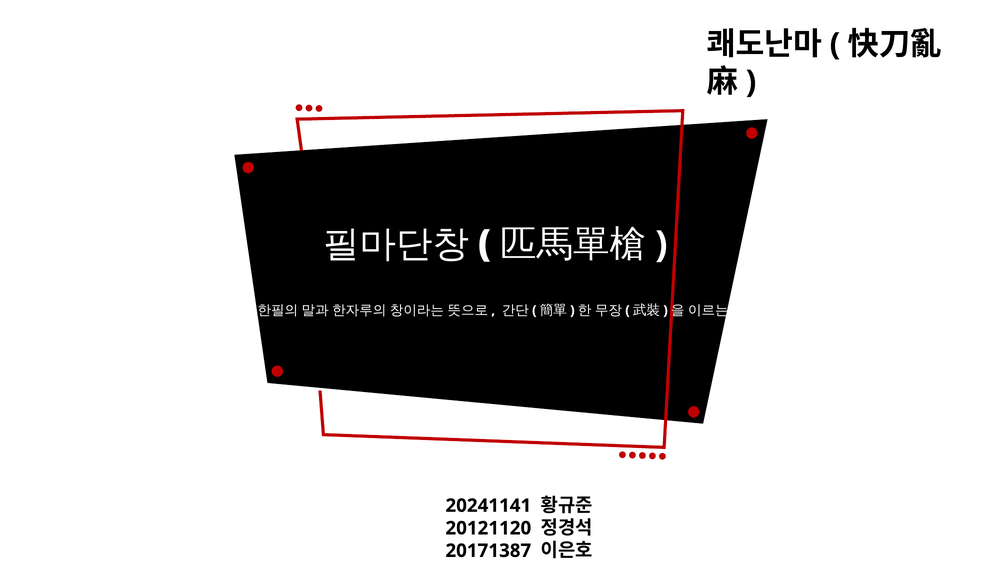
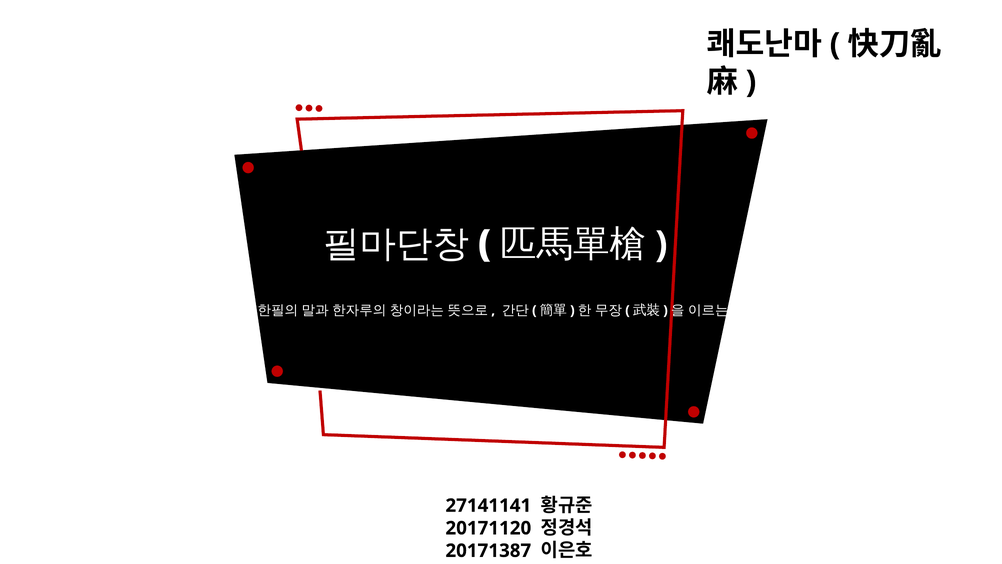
20241141: 20241141 -> 27141141 (488, 505)
20121120: 20121120 -> 20171120 (488, 528)
